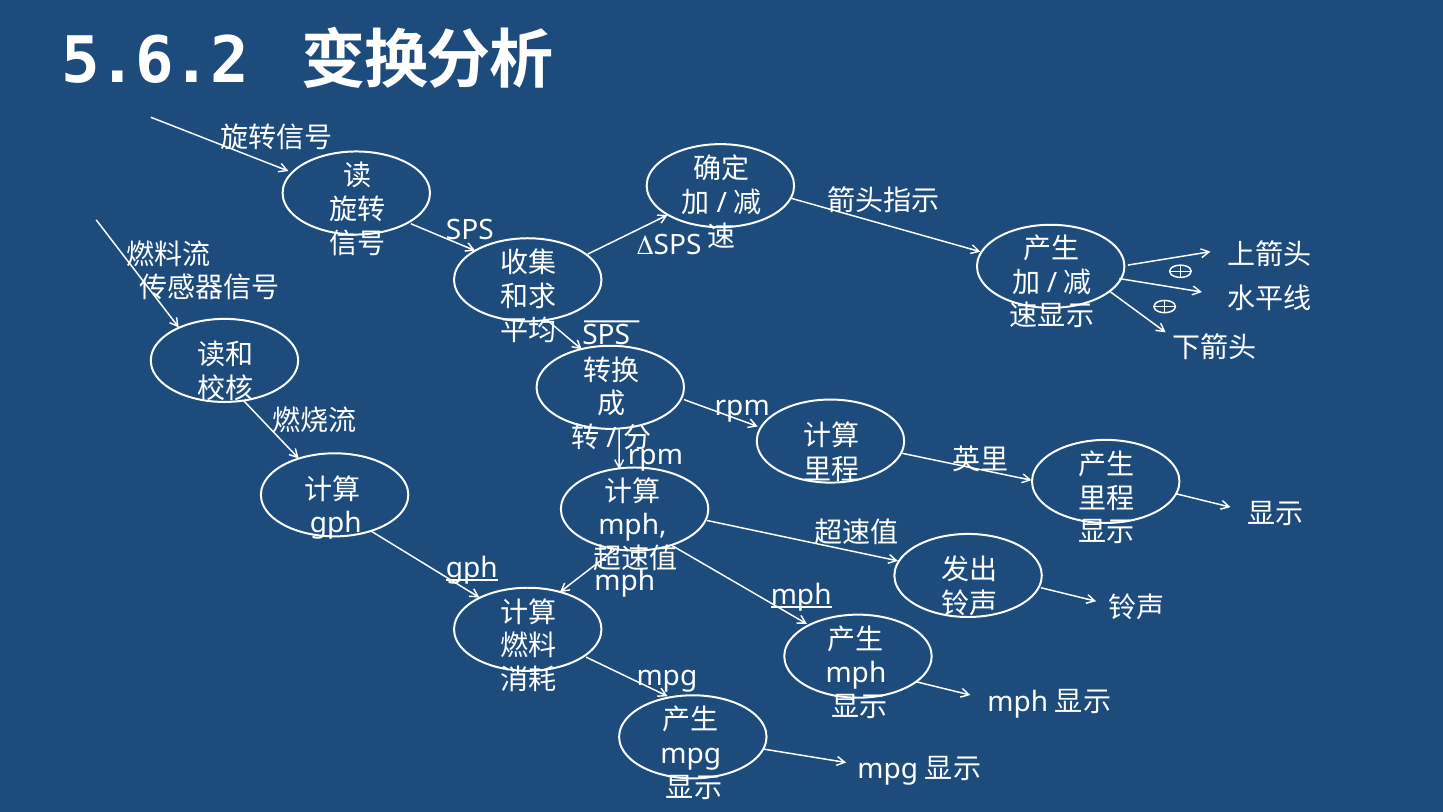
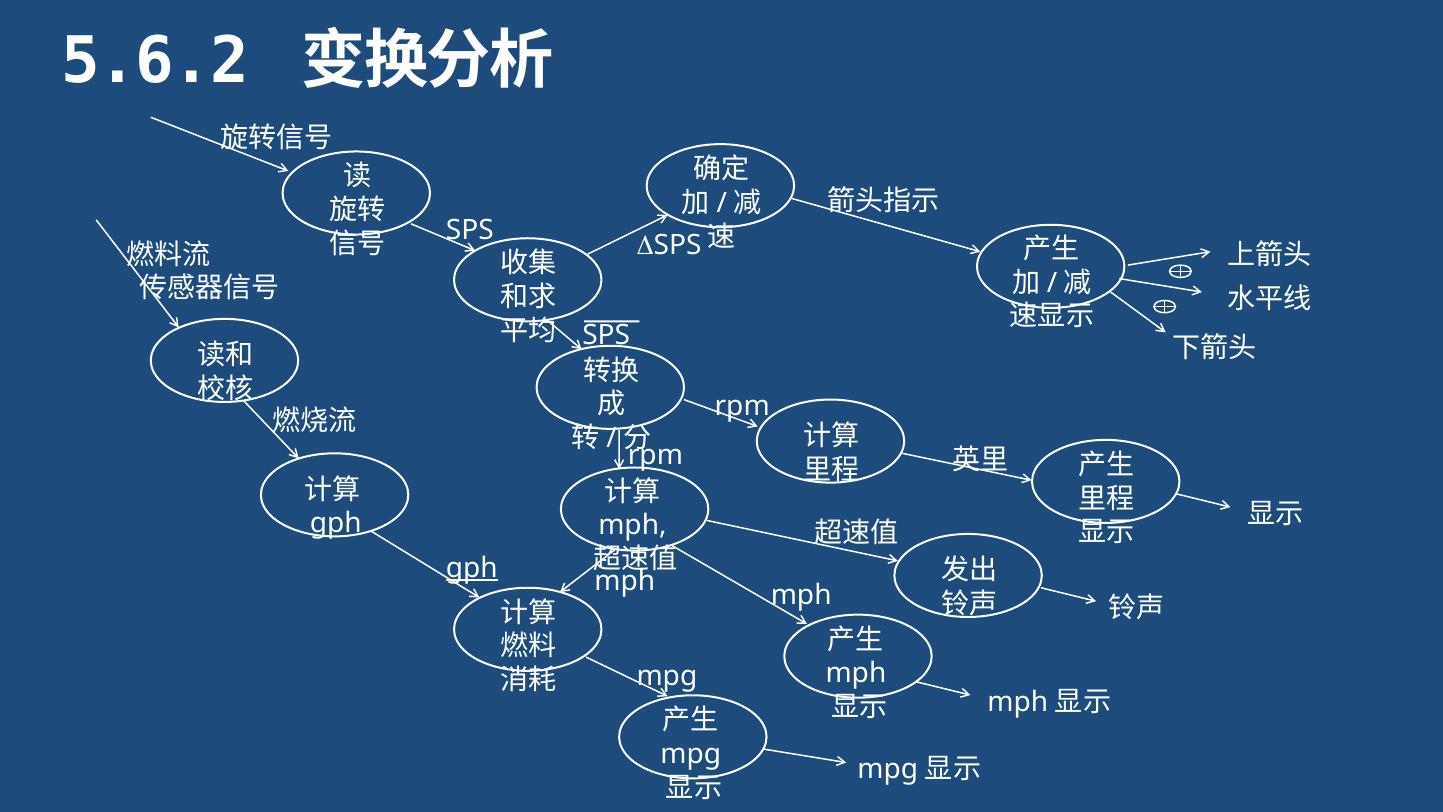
mph underline: present -> none (801, 595)
